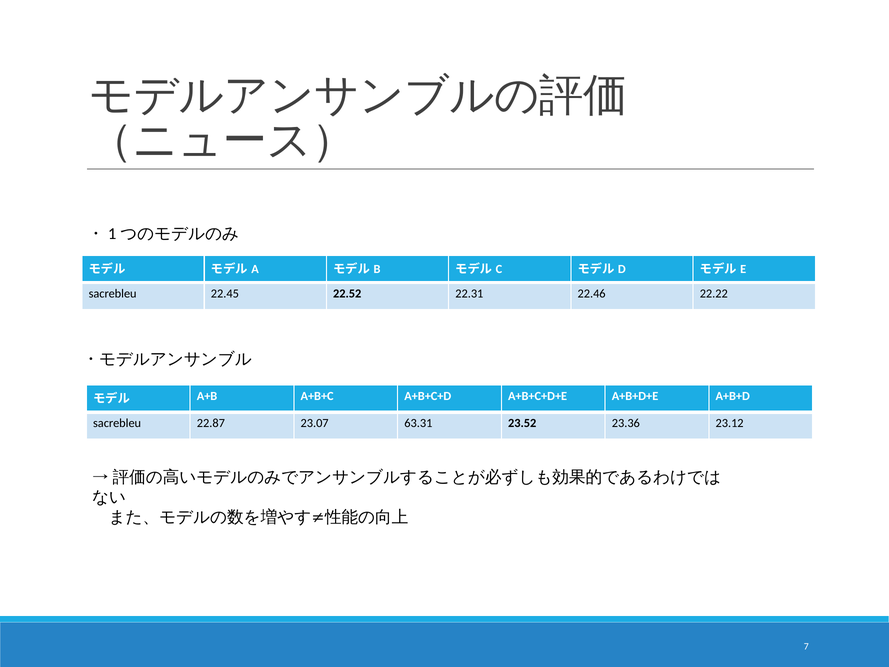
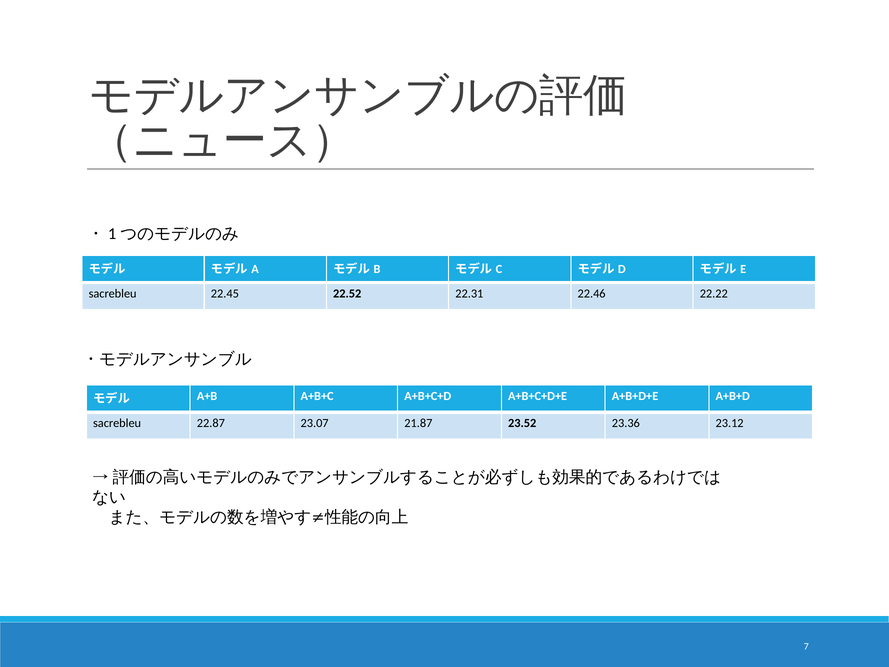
63.31: 63.31 -> 21.87 (418, 423)
